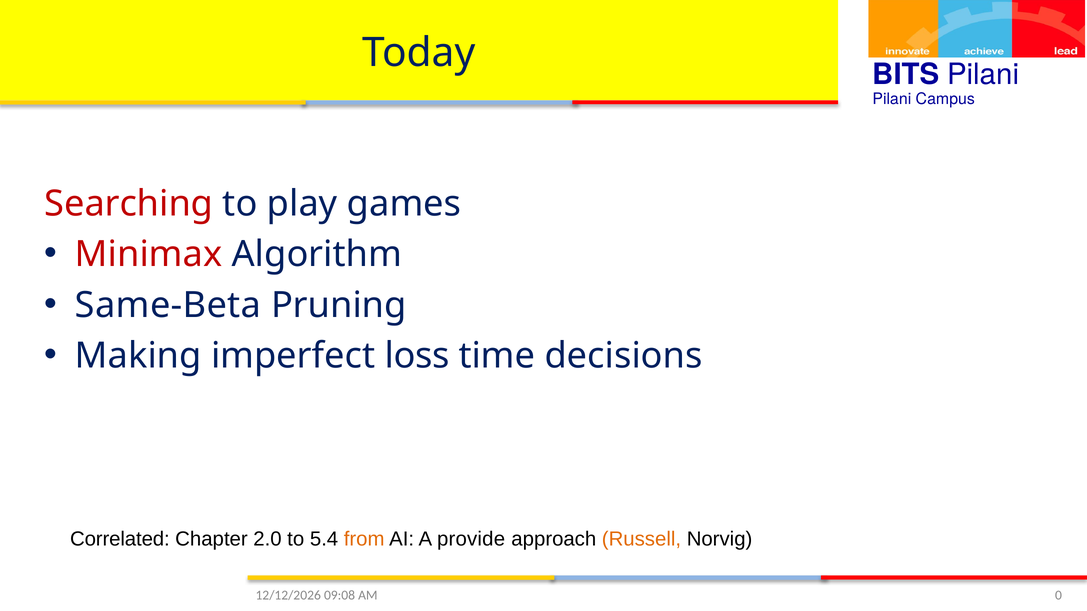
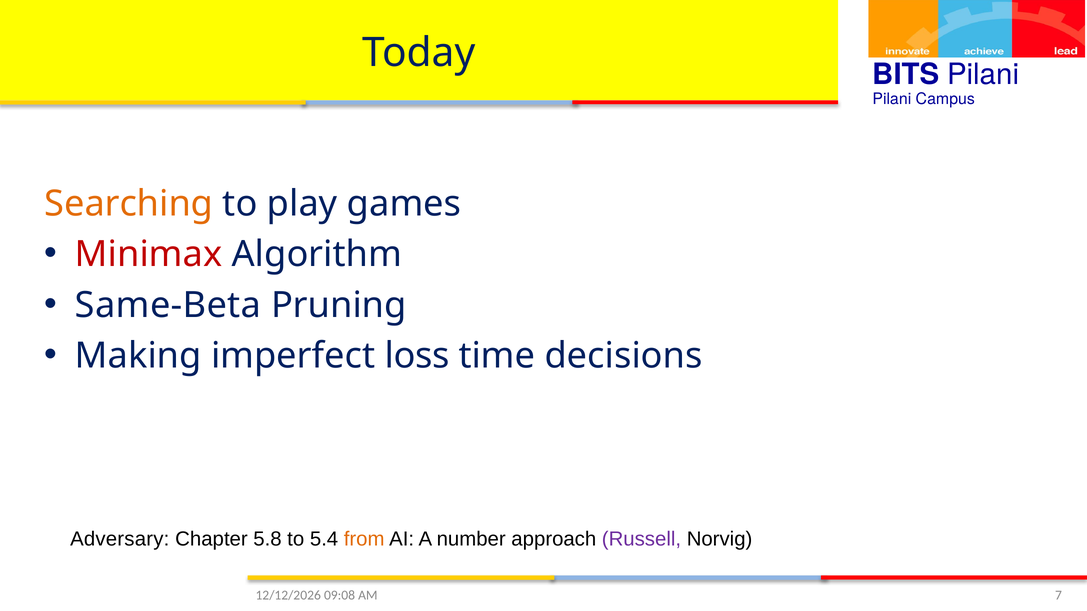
Searching colour: red -> orange (129, 204)
Correlated: Correlated -> Adversary (120, 539)
2.0: 2.0 -> 5.8 (267, 539)
provide: provide -> number (471, 539)
Russell colour: orange -> purple (641, 539)
0: 0 -> 7 (1058, 596)
